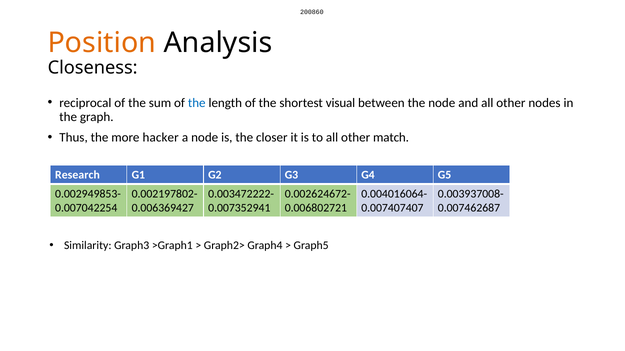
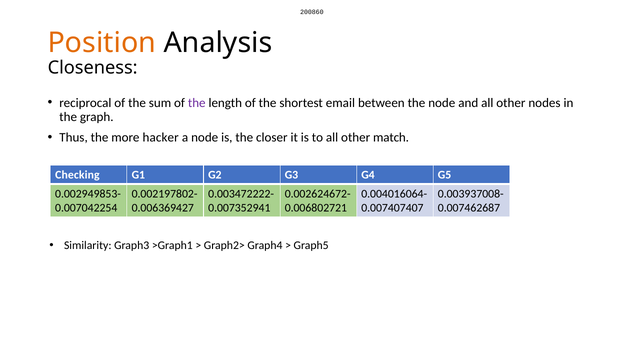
the colour: blue -> purple (197, 103)
visual: visual -> email (340, 103)
Research: Research -> Checking (77, 175)
